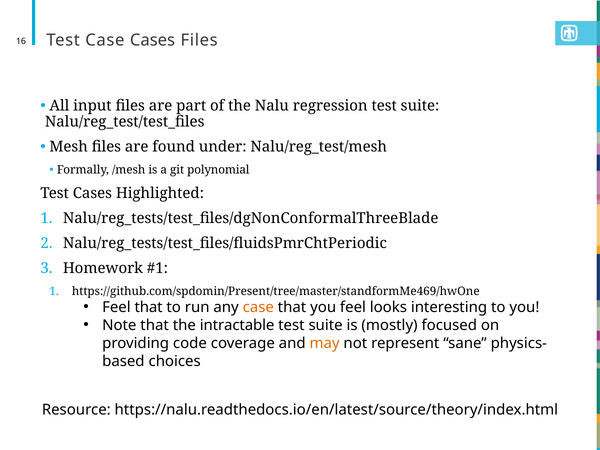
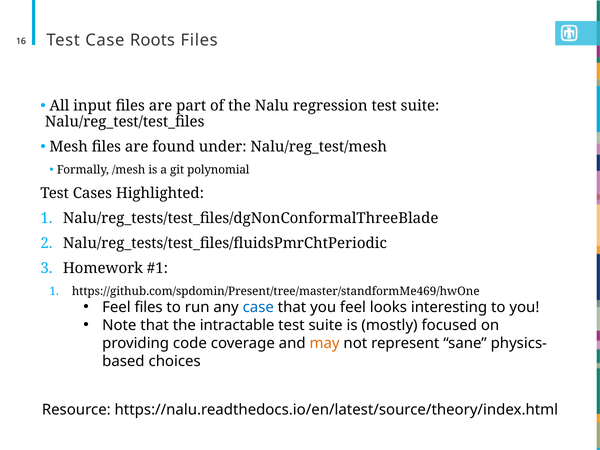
Case Cases: Cases -> Roots (152, 40)
Feel that: that -> files (149, 307)
case colour: orange -> blue (258, 307)
